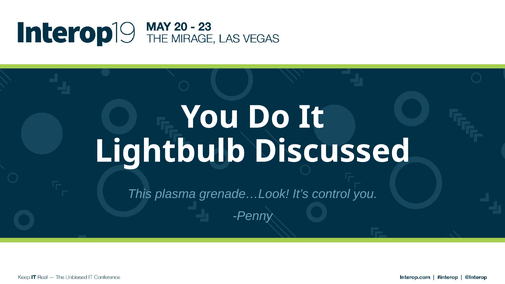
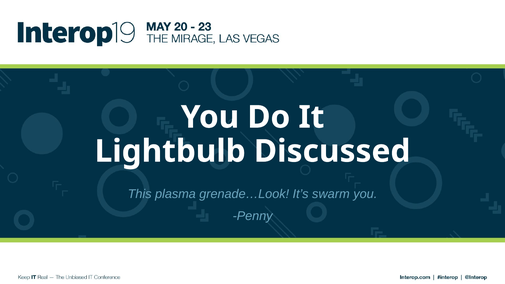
control: control -> swarm (331, 194)
